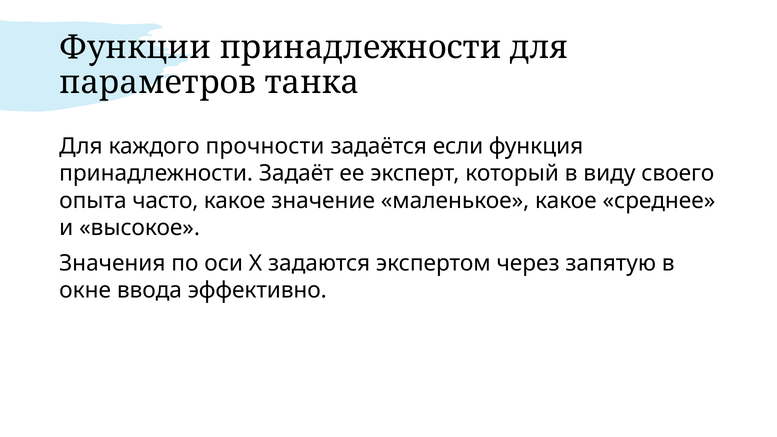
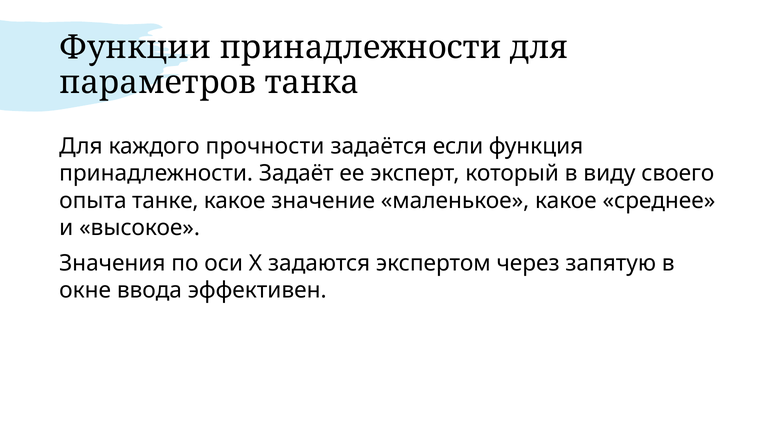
часто: часто -> танке (165, 201)
эффективно: эффективно -> эффективен (257, 290)
